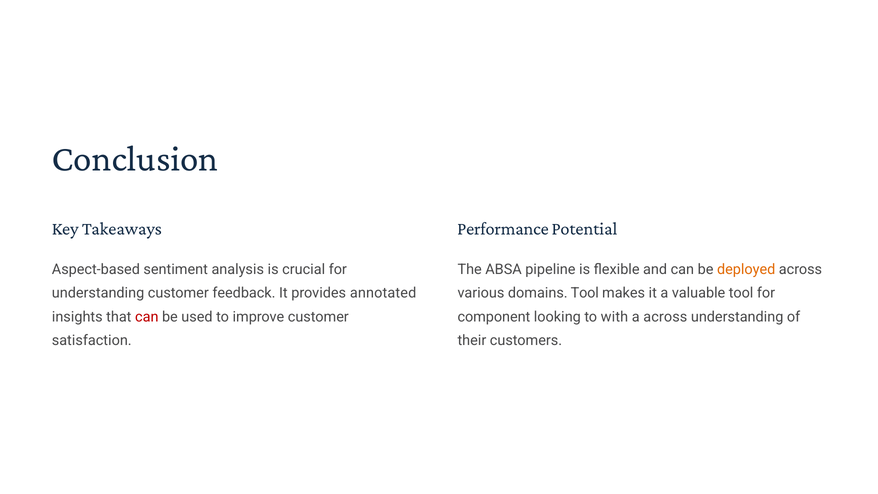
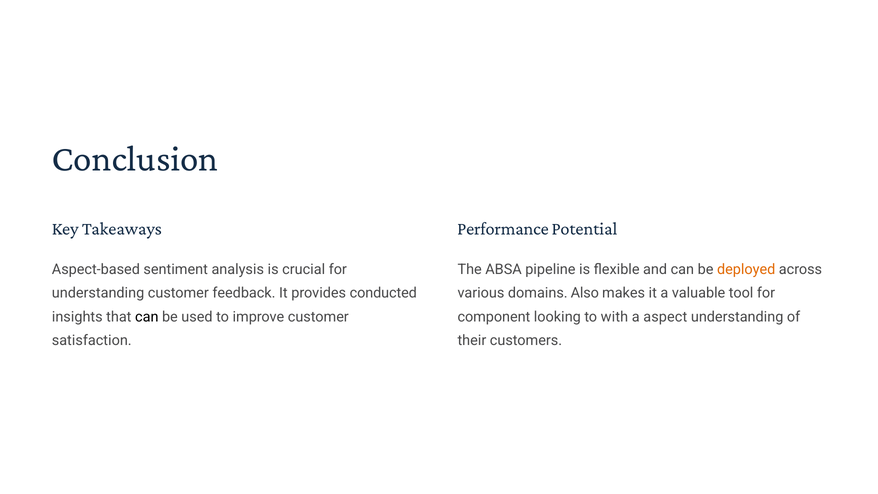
annotated: annotated -> conducted (383, 293)
domains Tool: Tool -> Also (585, 293)
can colour: red -> black (147, 317)
a across: across -> aspect (665, 317)
